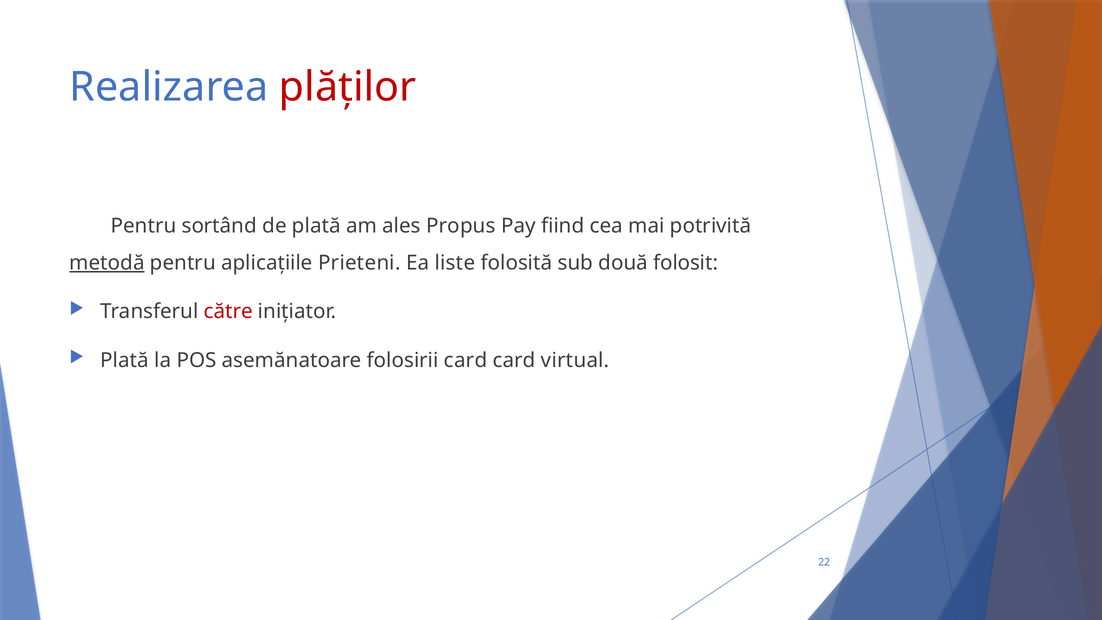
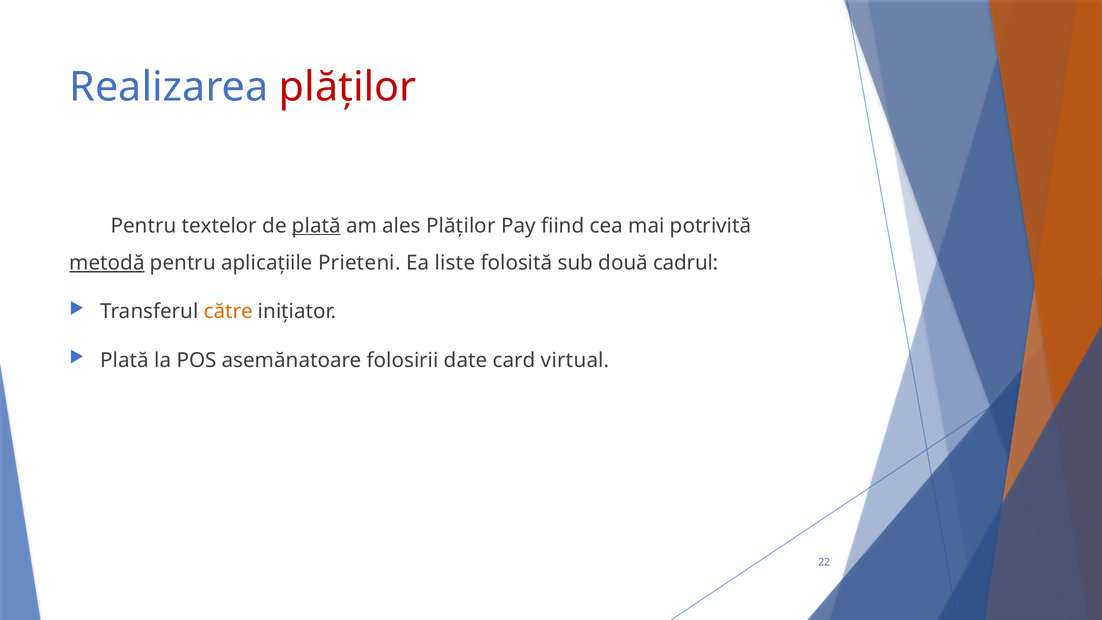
sortând: sortând -> textelor (219, 226)
plată underline: none -> present (316, 226)
ales Propus: Propus -> Plăților (461, 226)
folosit: folosit -> cadrul (686, 263)
către colour: red -> orange (228, 312)
folosirii card: card -> date (466, 360)
